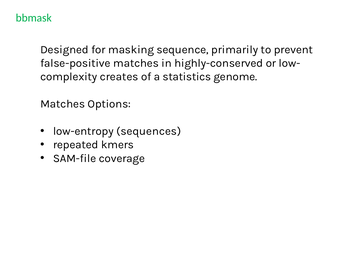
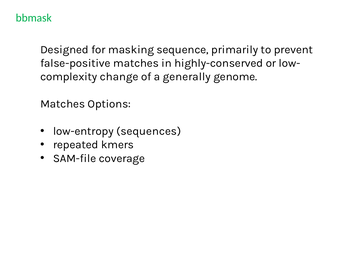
creates: creates -> change (119, 77)
statistics: statistics -> generally (187, 77)
